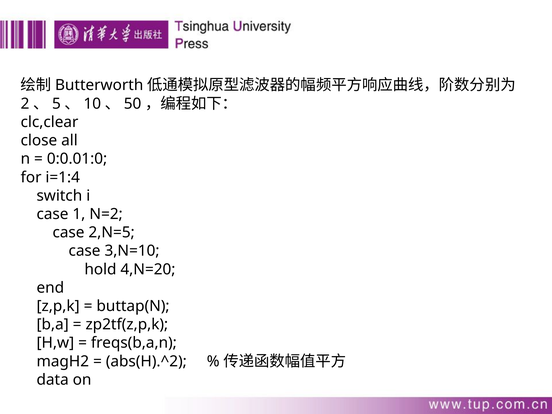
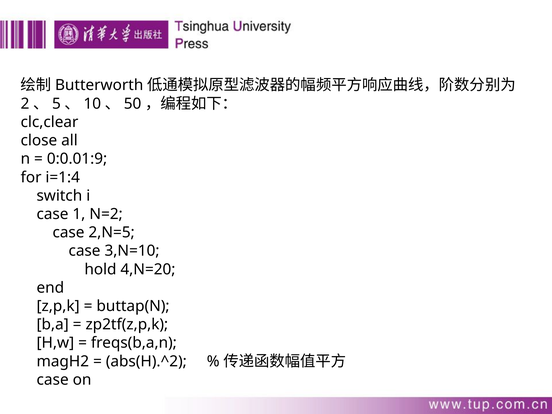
0:0.01:0: 0:0.01:0 -> 0:0.01:9 (77, 159)
data: data -> case (53, 380)
